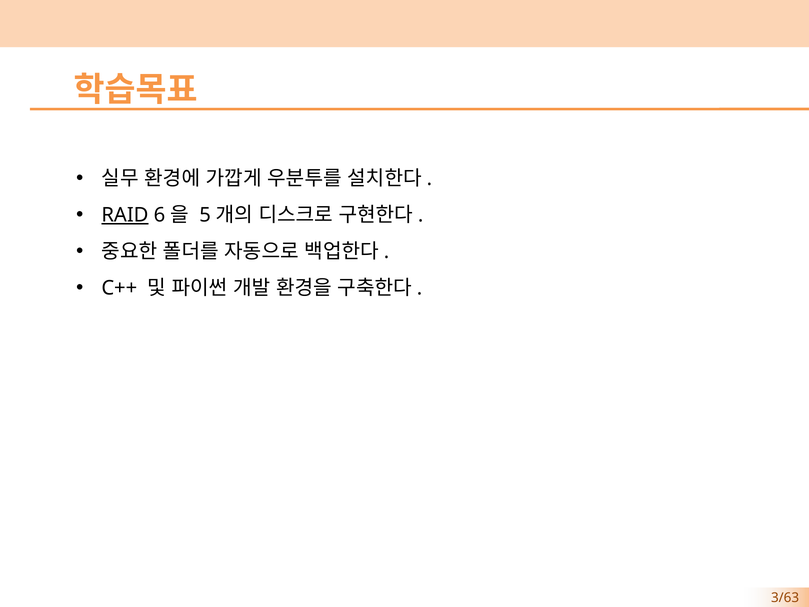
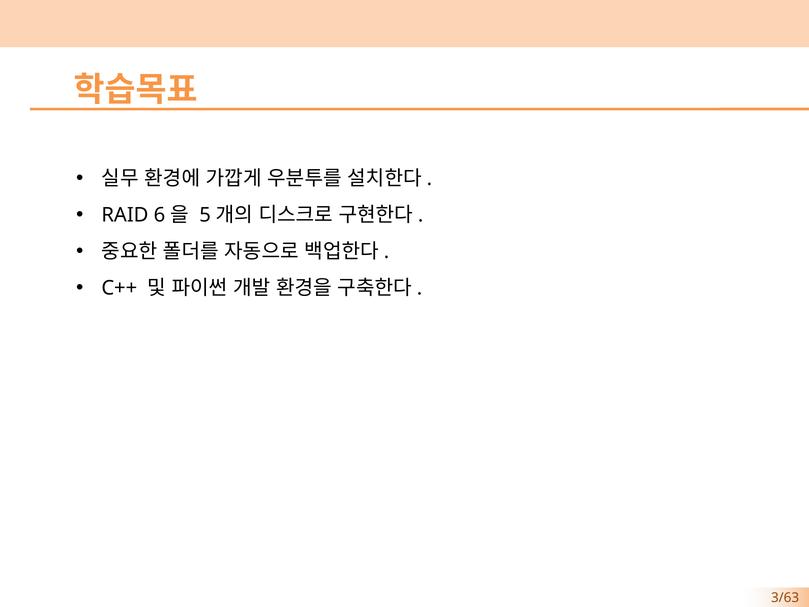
RAID underline: present -> none (125, 215)
